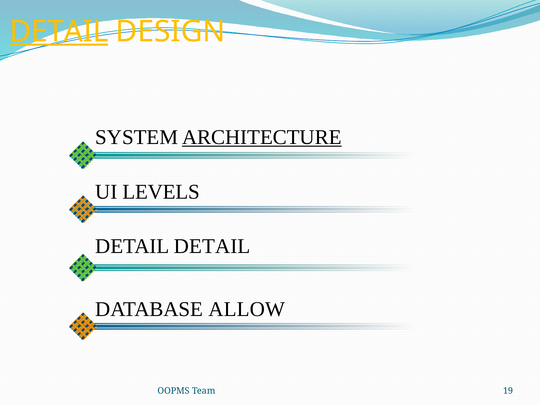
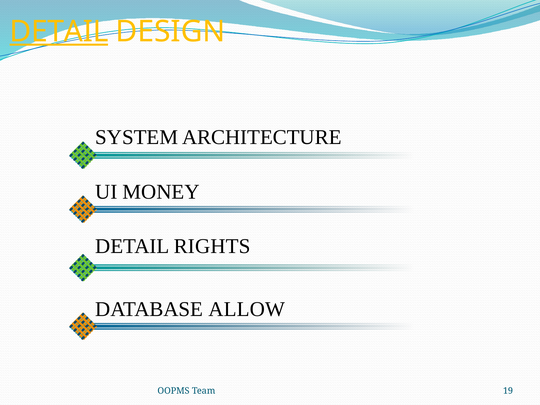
ARCHITECTURE underline: present -> none (262, 137)
LEVELS: LEVELS -> MONEY (161, 192)
DETAIL: DETAIL -> RIGHTS (212, 246)
